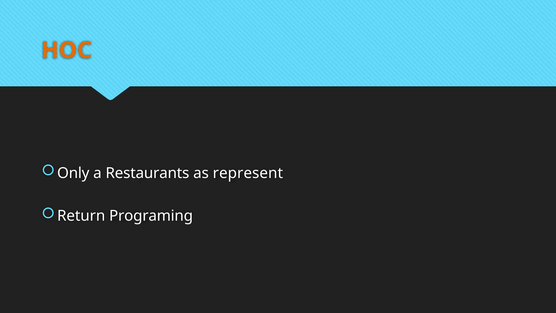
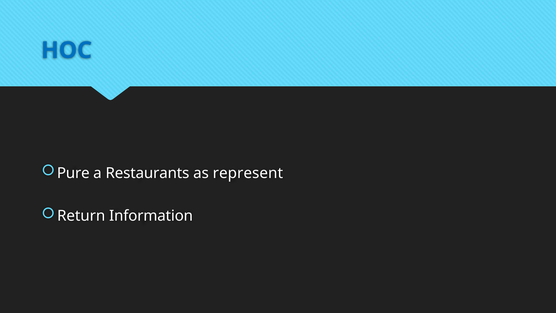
HOC colour: orange -> blue (67, 50)
Only: Only -> Pure (73, 173)
Programing: Programing -> Information (151, 216)
